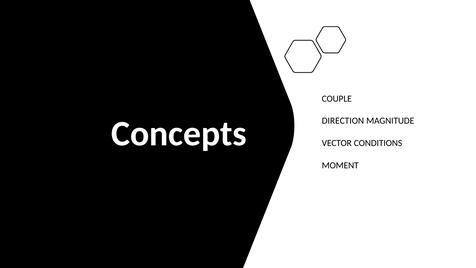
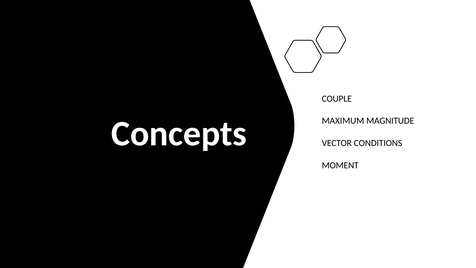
DIRECTION: DIRECTION -> MAXIMUM (343, 121)
